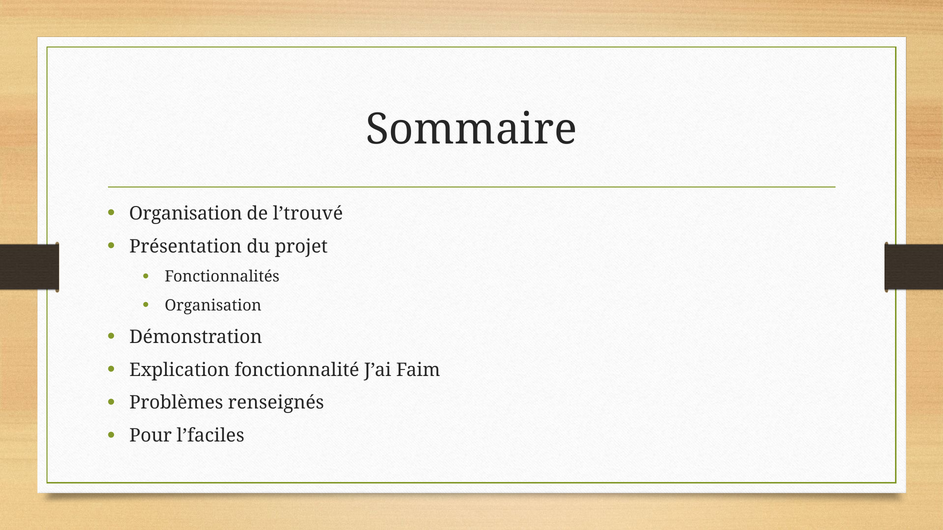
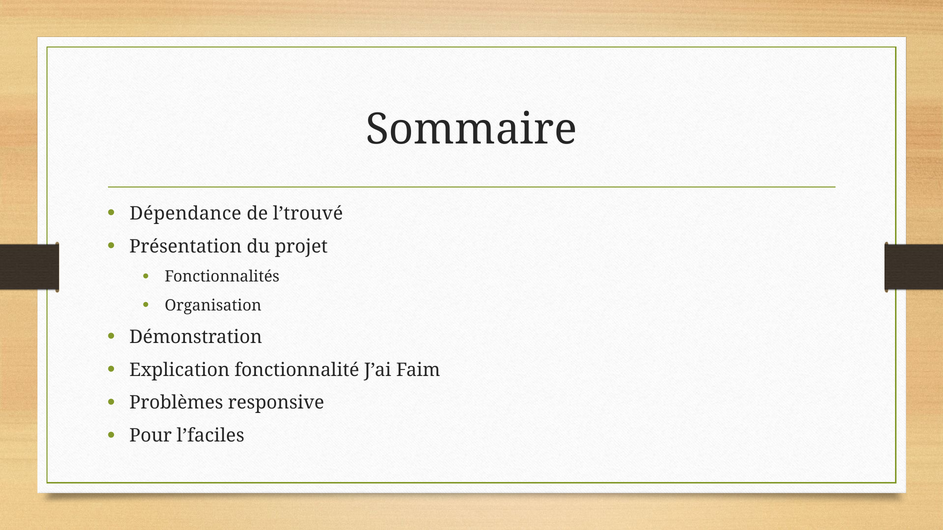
Organisation: Organisation -> Dépendance (186, 214)
renseignés: renseignés -> responsive (276, 403)
